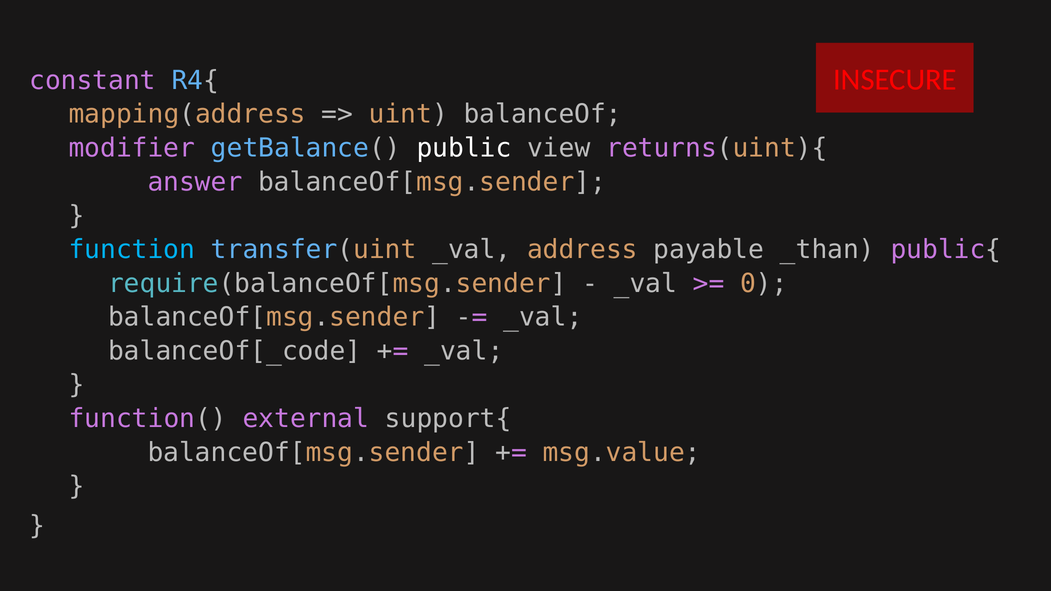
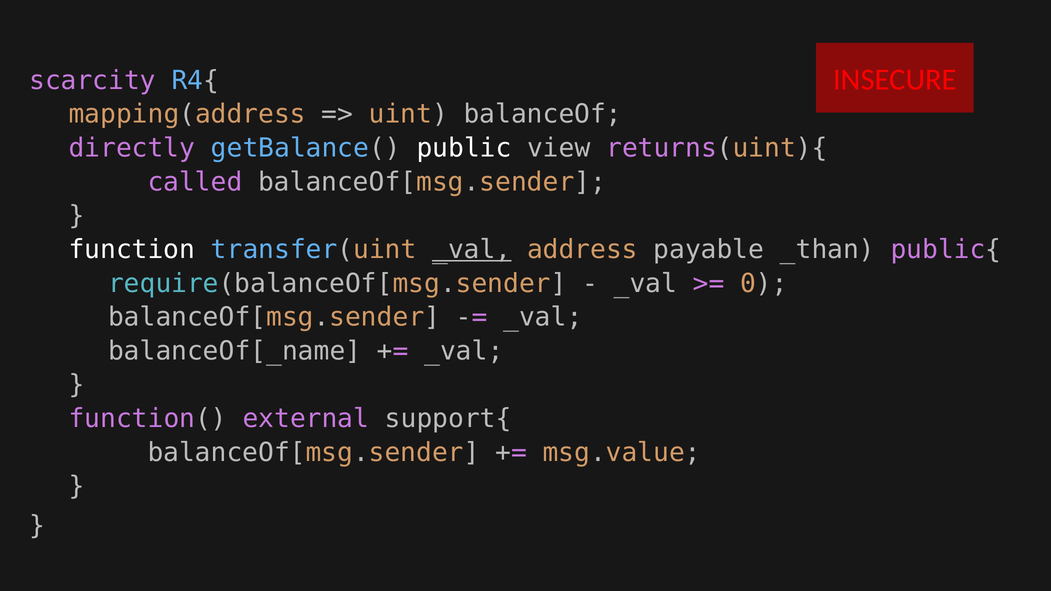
constant: constant -> scarcity (92, 80)
modifier: modifier -> directly (132, 148)
answer: answer -> called (195, 182)
function colour: light blue -> white (132, 250)
_val underline: none -> present (472, 250)
balanceOf[_code: balanceOf[_code -> balanceOf[_name (235, 351)
